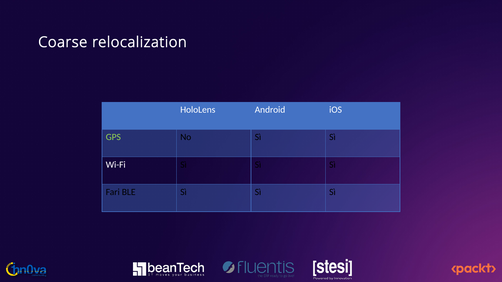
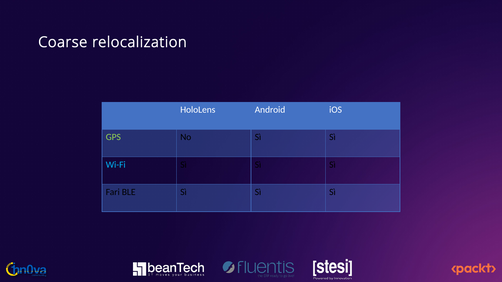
Wi-Fi colour: white -> light blue (116, 165)
